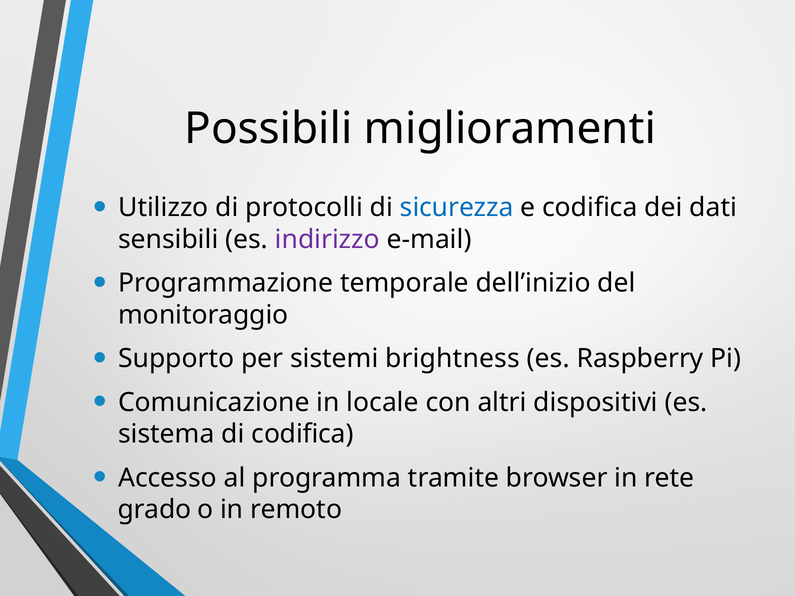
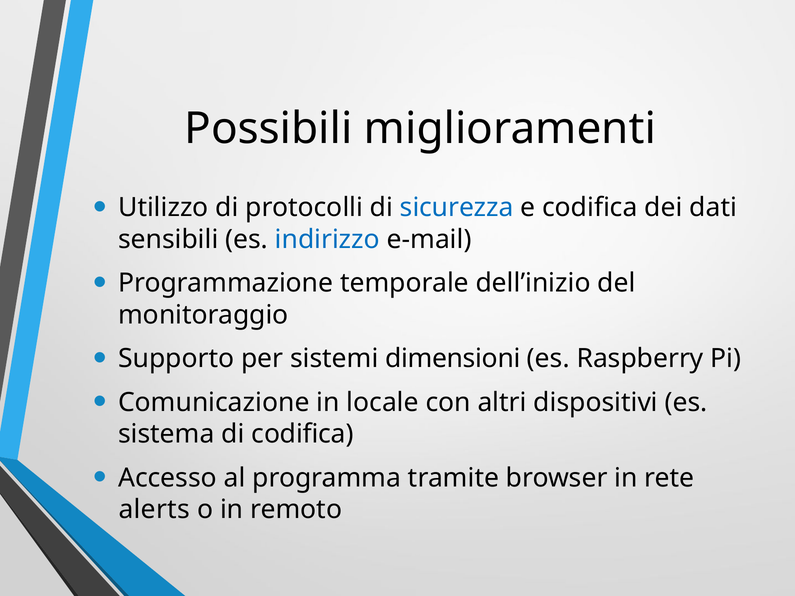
indirizzo colour: purple -> blue (327, 240)
brightness: brightness -> dimensioni (453, 359)
grado: grado -> alerts (154, 510)
